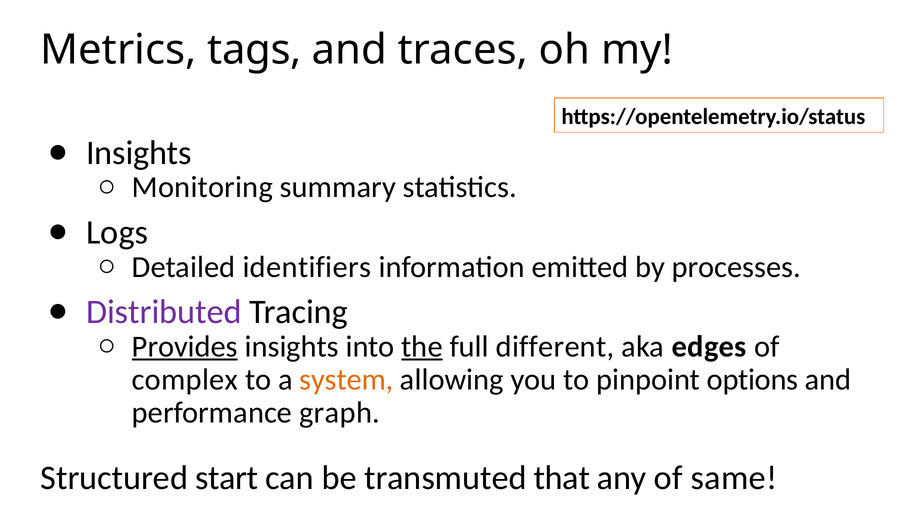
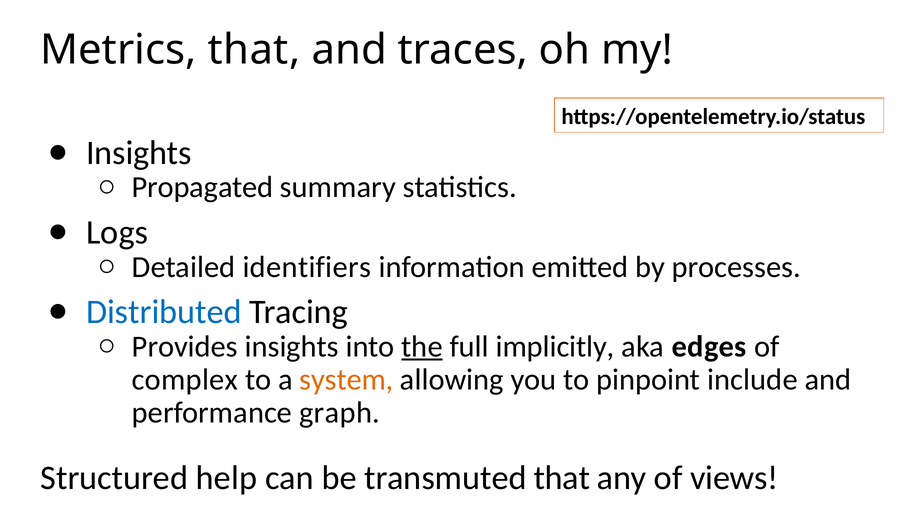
Metrics tags: tags -> that (254, 50)
Monitoring: Monitoring -> Propagated (203, 187)
Distributed colour: purple -> blue (164, 312)
Provides underline: present -> none (185, 346)
different: different -> implicitly (555, 346)
options: options -> include (752, 379)
start: start -> help (227, 478)
same: same -> views (734, 478)
